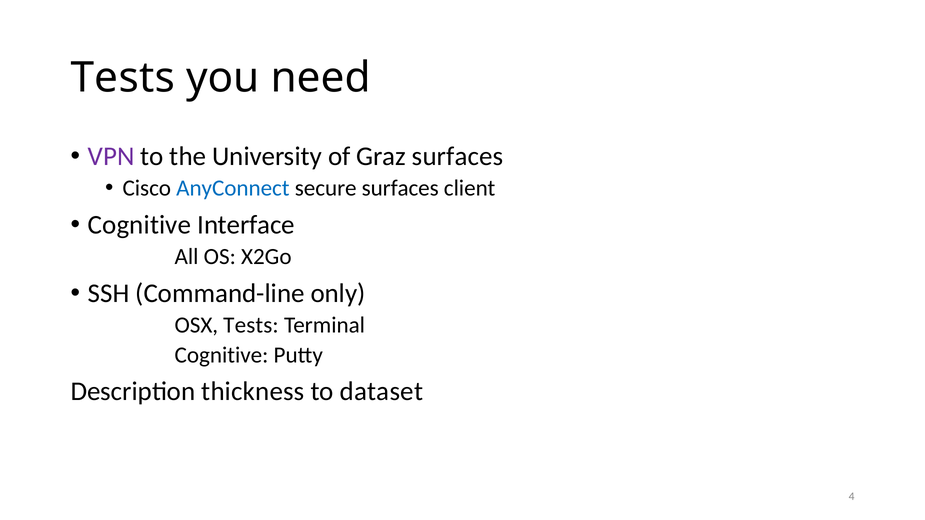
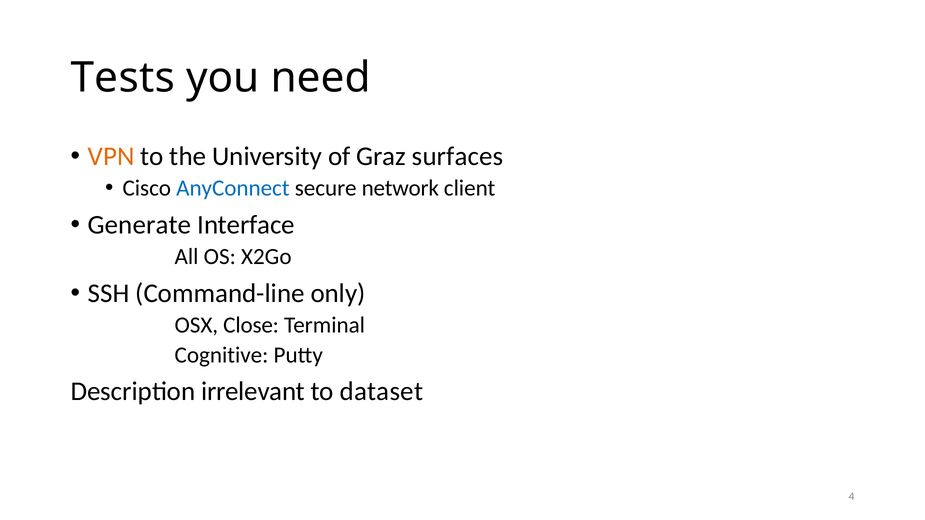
VPN colour: purple -> orange (111, 156)
secure surfaces: surfaces -> network (400, 188)
Cognitive: Cognitive -> Generate (140, 225)
OSX Tests: Tests -> Close (251, 325)
thickness: thickness -> irrelevant (253, 392)
